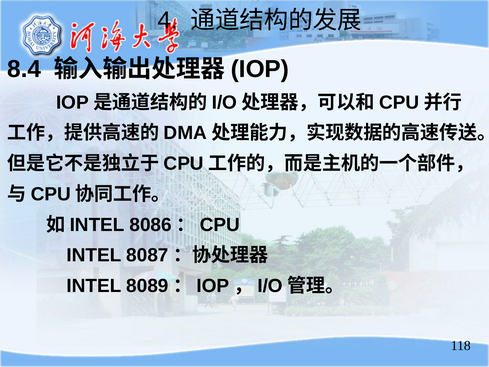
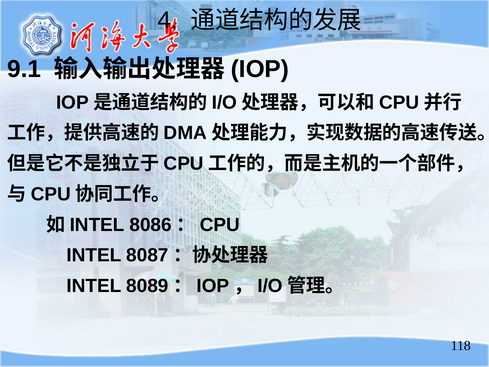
8.4: 8.4 -> 9.1 (24, 69)
